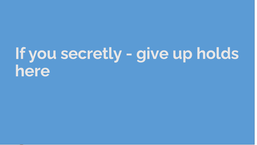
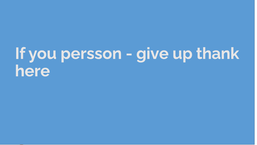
secretly: secretly -> persson (91, 53)
holds: holds -> thank (218, 53)
